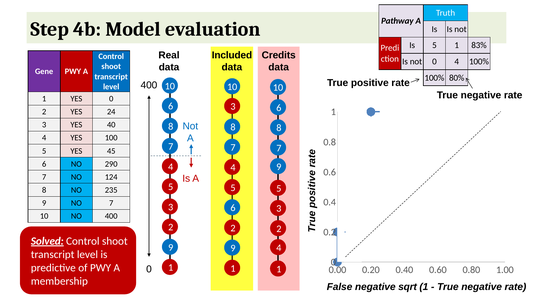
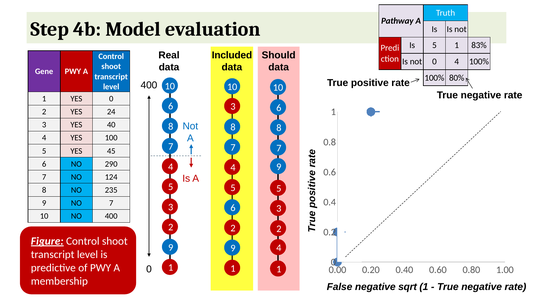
Credits: Credits -> Should (279, 55)
Solved: Solved -> Figure (47, 241)
